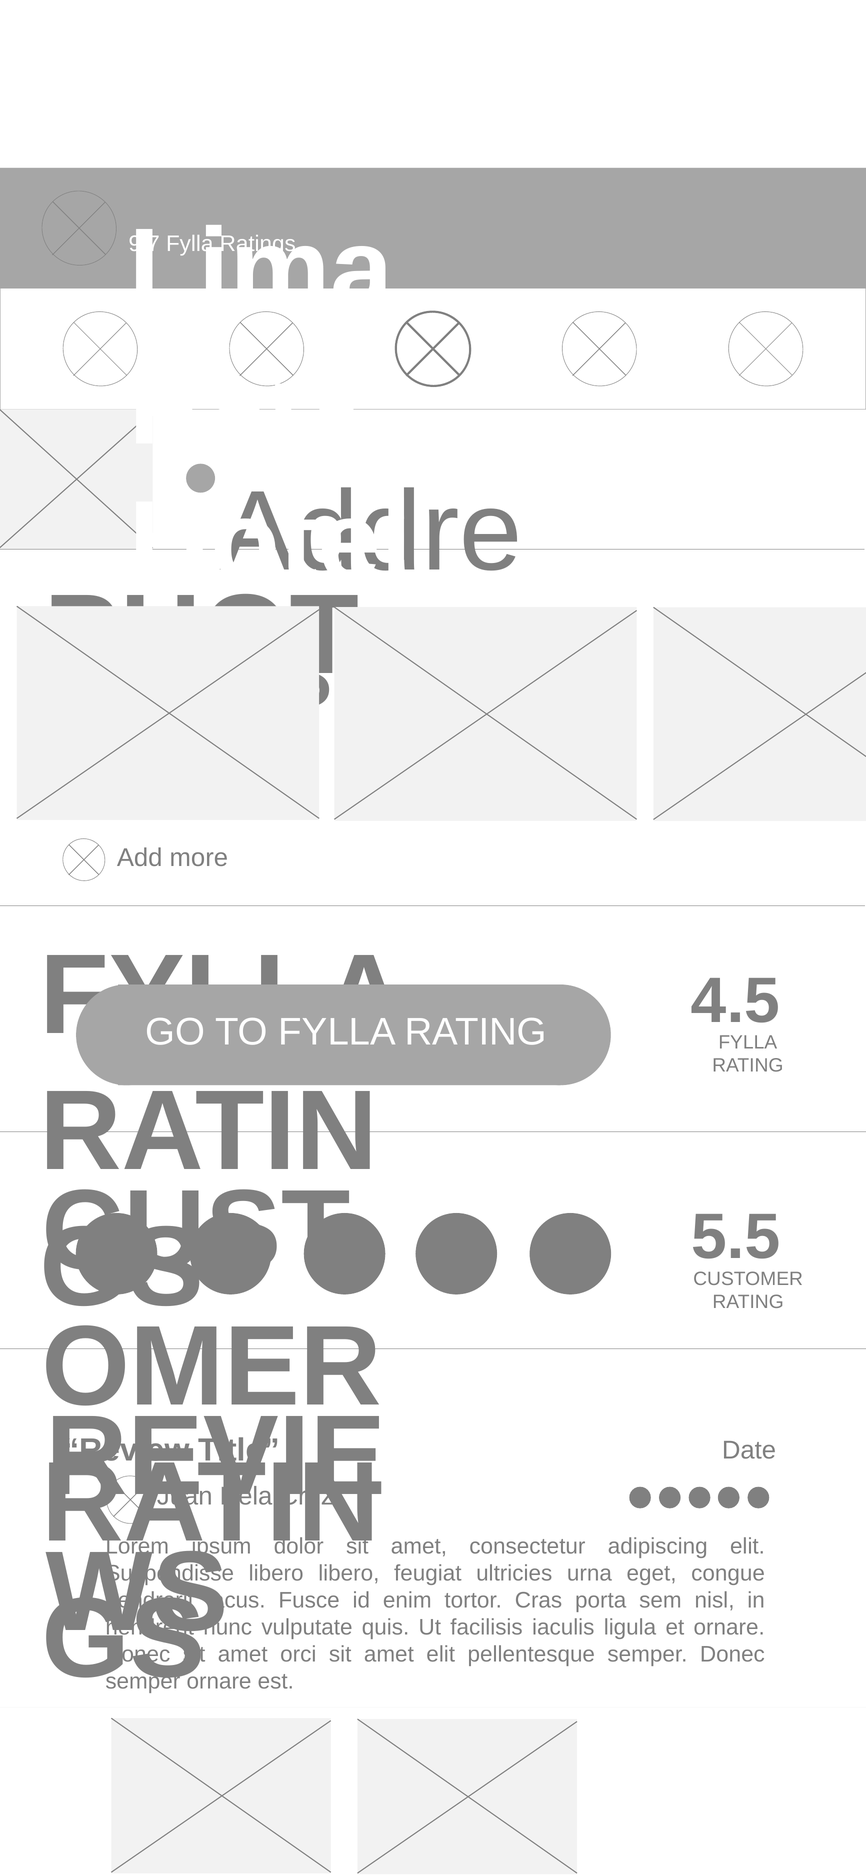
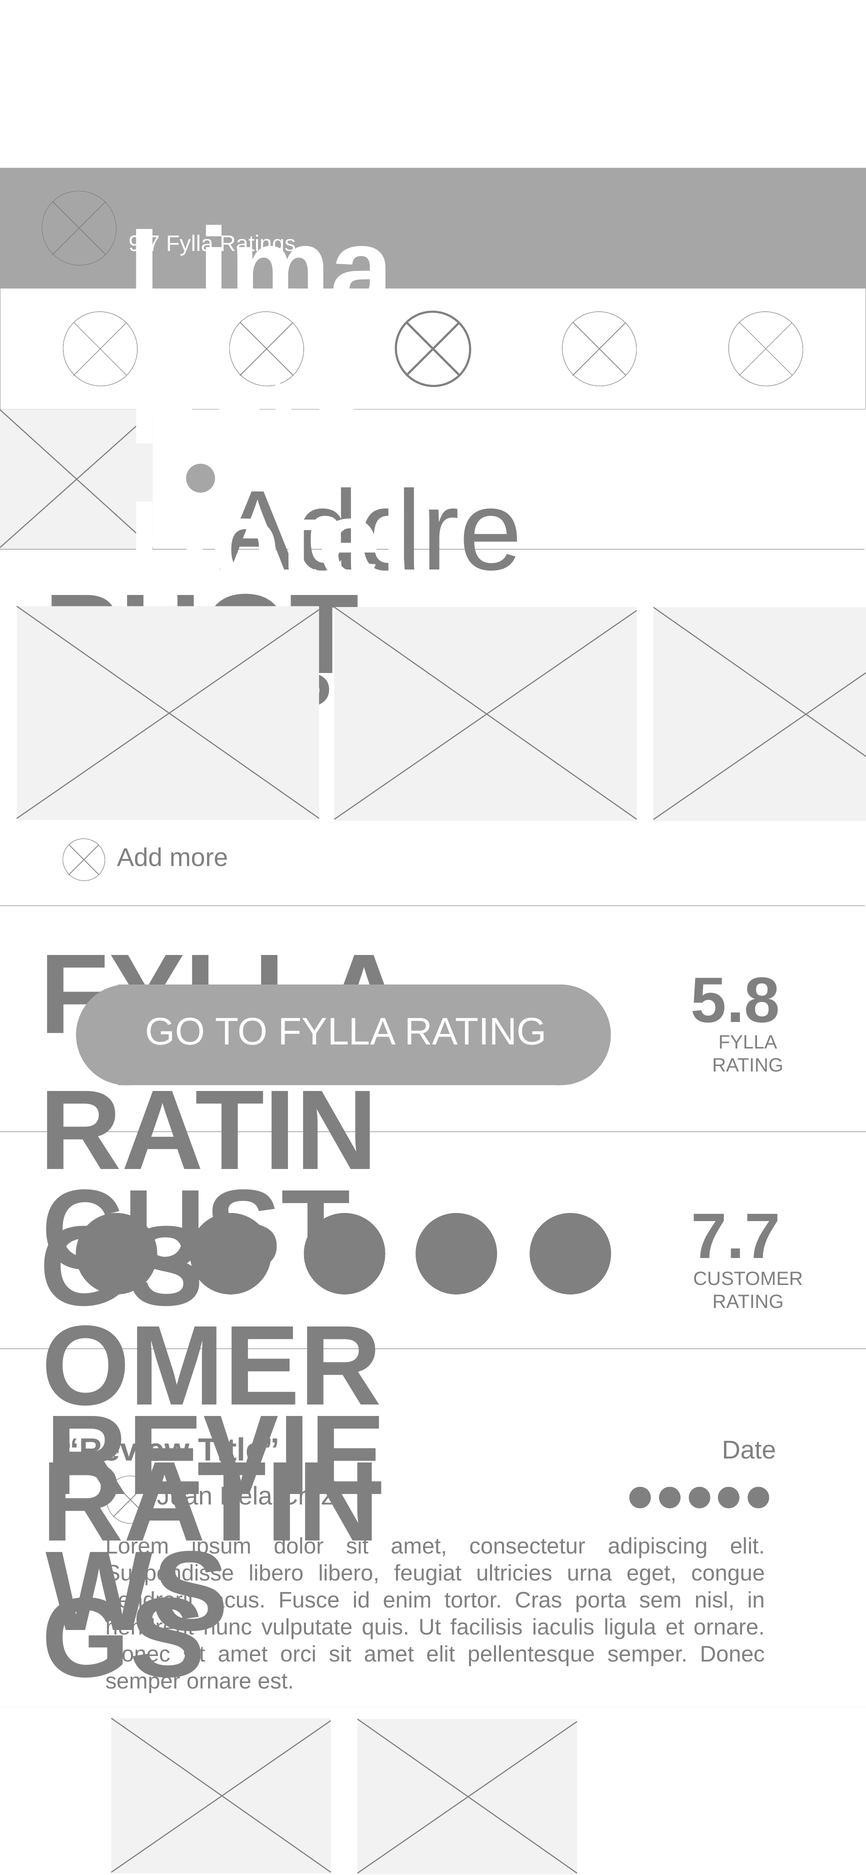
4.5: 4.5 -> 5.8 (736, 1001)
5.5: 5.5 -> 7.7 (736, 1237)
